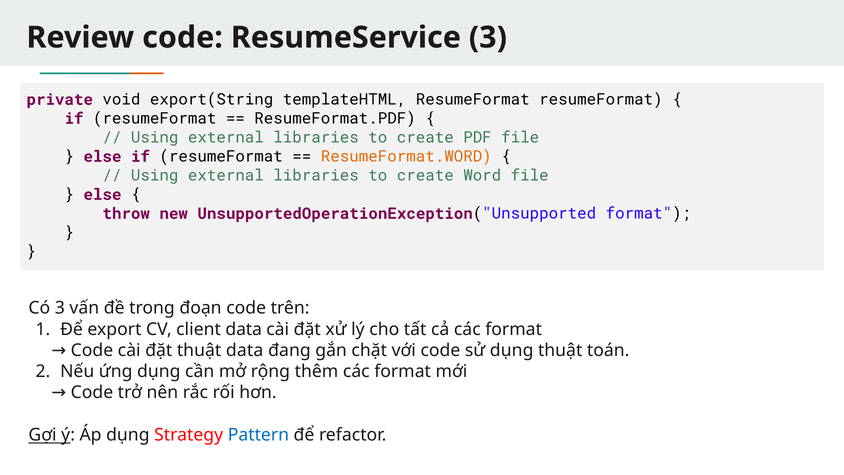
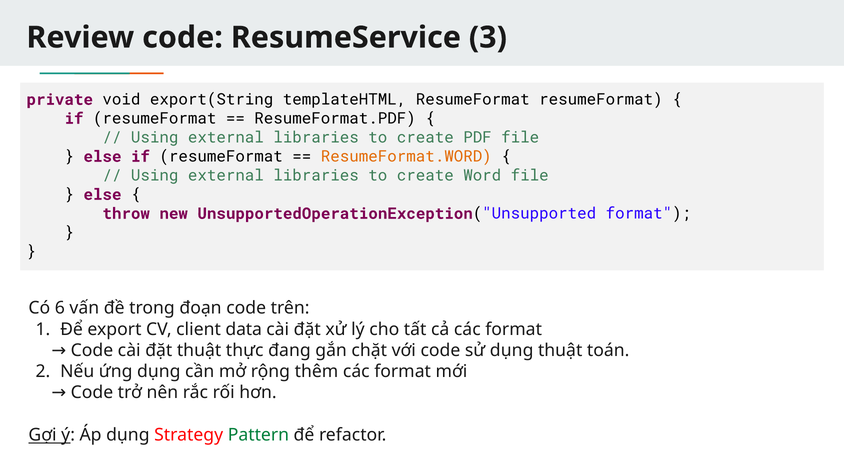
Có 3: 3 -> 6 (60, 308)
thuật data: data -> thực (245, 350)
Pattern colour: blue -> green (258, 435)
